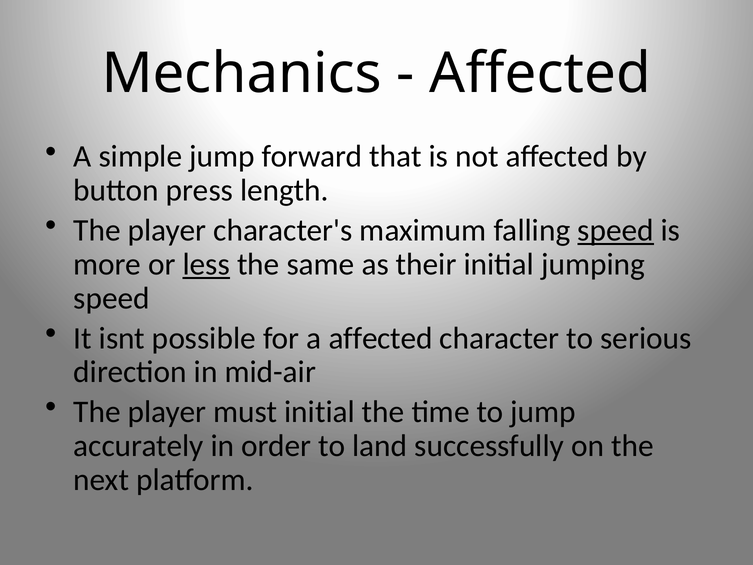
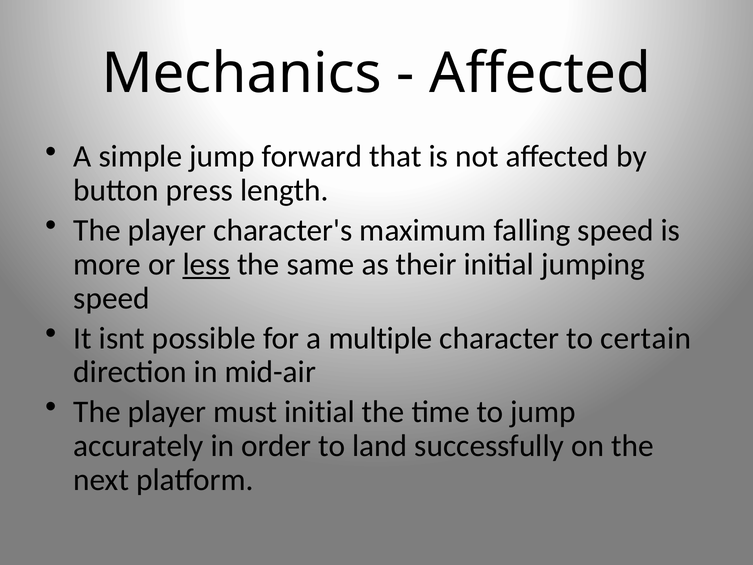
speed underline: present -> none (616, 230)
a affected: affected -> multiple (381, 338)
serious: serious -> certain (646, 338)
